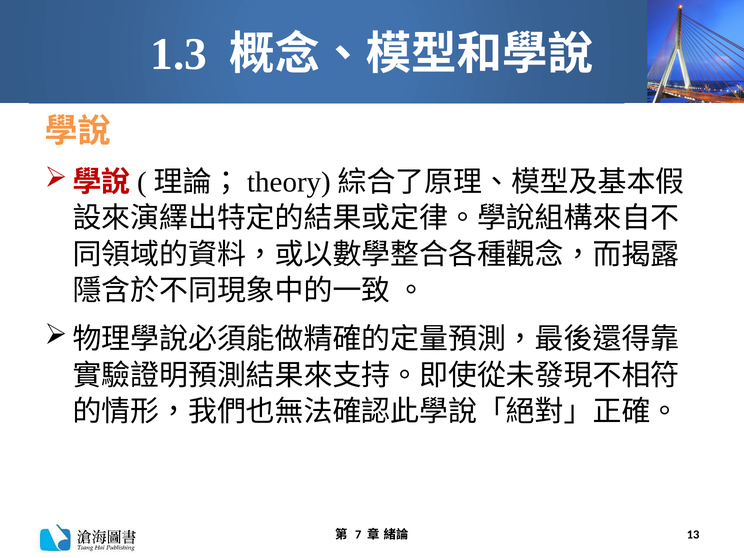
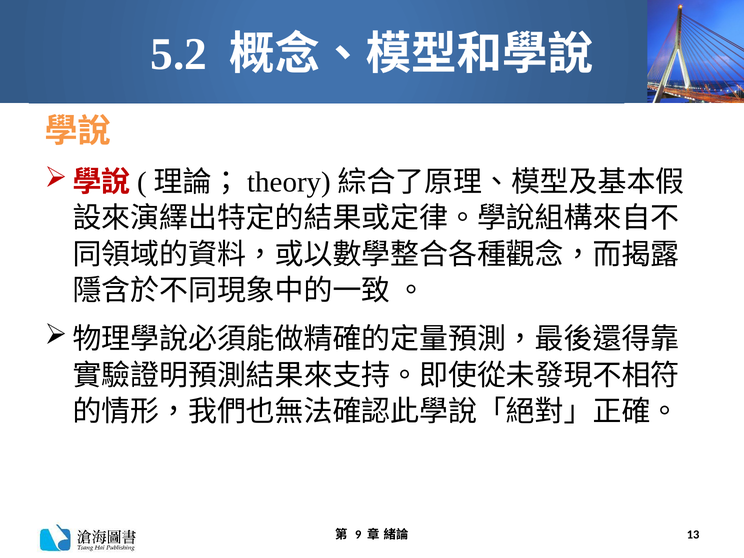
1.3: 1.3 -> 5.2 (179, 54)
7: 7 -> 9 (358, 535)
